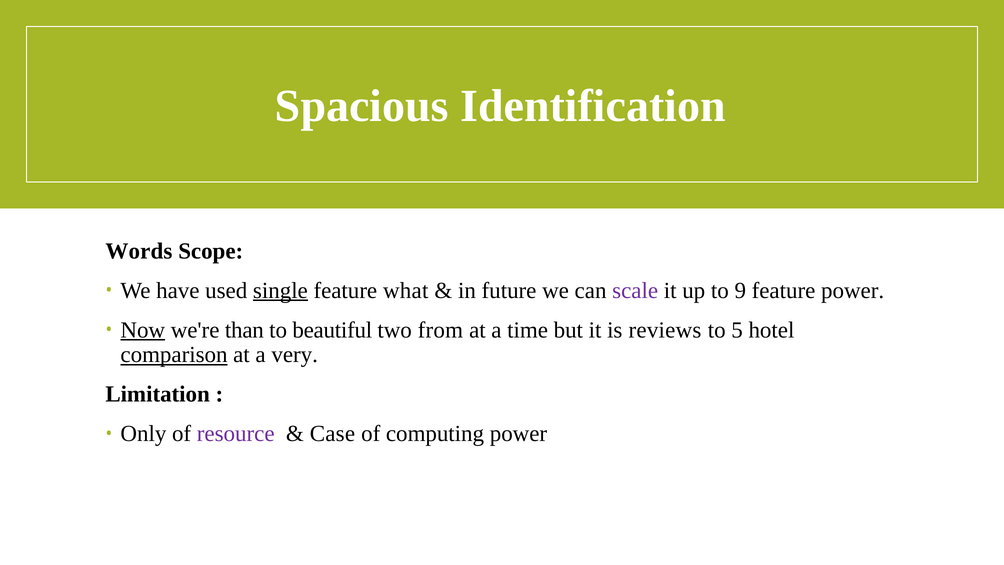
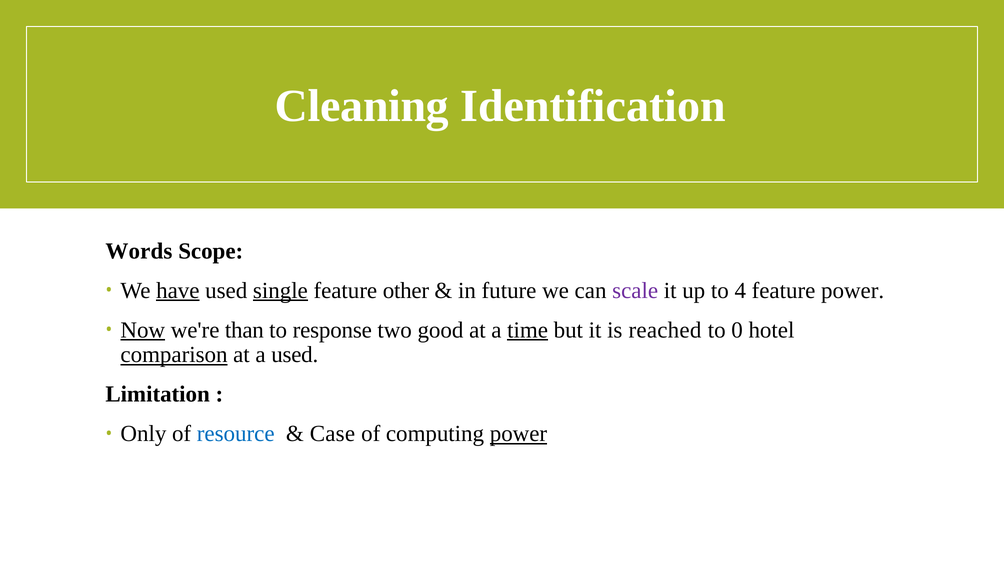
Spacious: Spacious -> Cleaning (362, 106)
have underline: none -> present (178, 290)
what: what -> other (406, 290)
9: 9 -> 4 (740, 290)
beautiful: beautiful -> response (332, 330)
from: from -> good (440, 330)
time underline: none -> present (528, 330)
reviews: reviews -> reached (665, 330)
5: 5 -> 0 (737, 330)
a very: very -> used (295, 355)
resource colour: purple -> blue (236, 434)
power underline: none -> present (518, 434)
